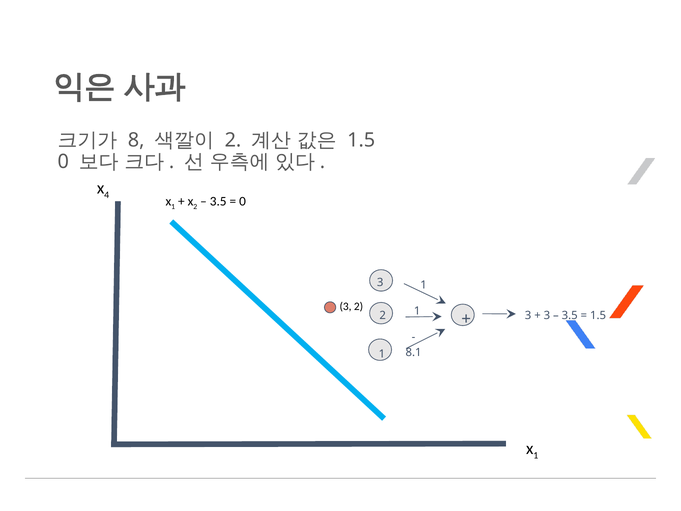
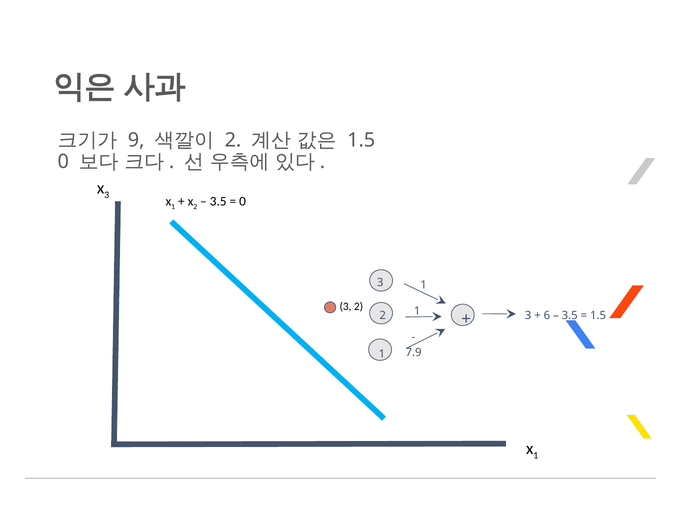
8: 8 -> 9 (136, 140)
4: 4 -> 3 (107, 195)
3: 3 -> 6 (547, 316)
8.1: 8.1 -> 7.9 (414, 352)
